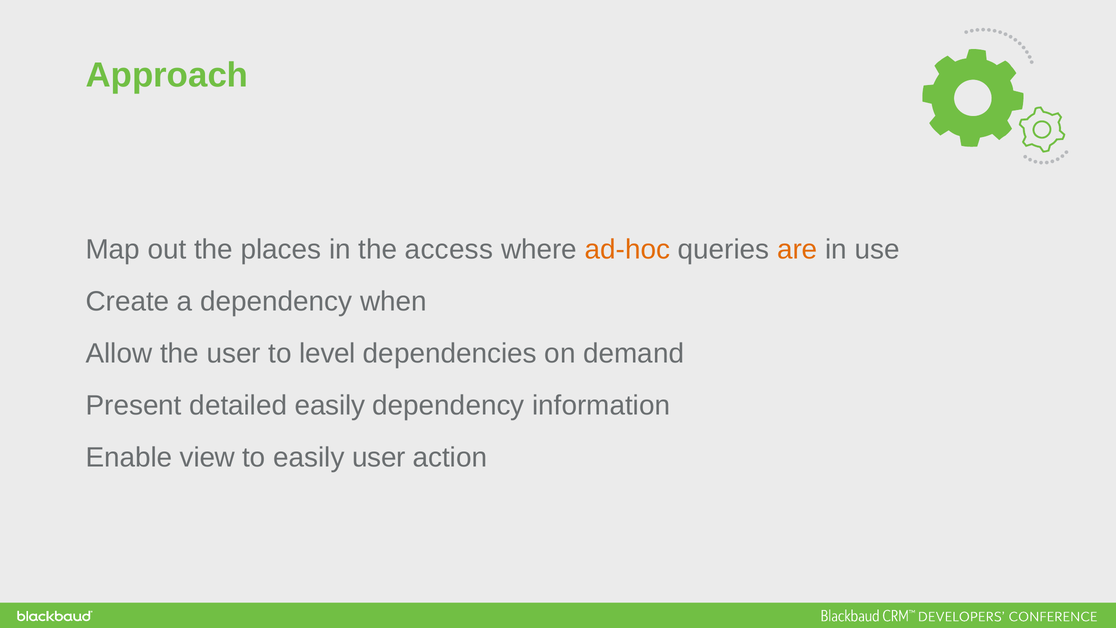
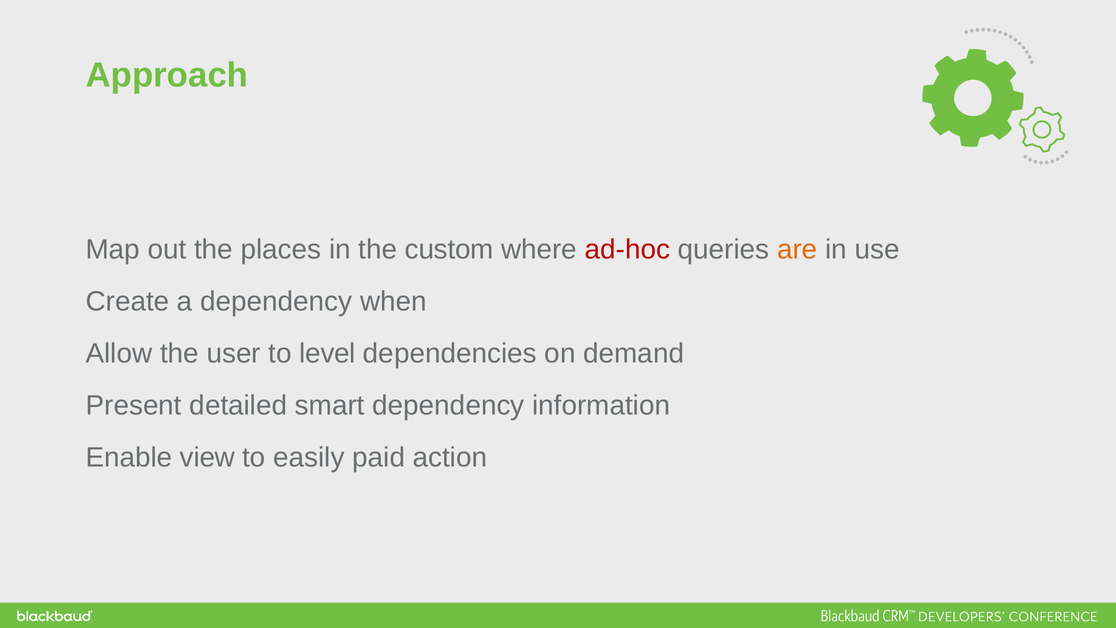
access: access -> custom (449, 249)
ad-hoc colour: orange -> red (627, 249)
detailed easily: easily -> smart (330, 405)
easily user: user -> paid (379, 458)
